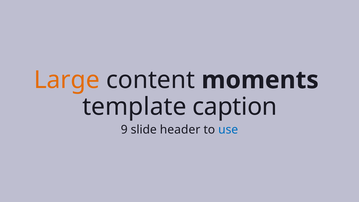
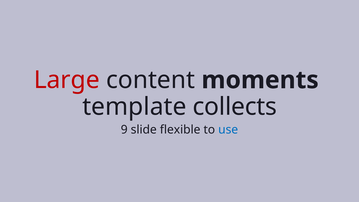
Large colour: orange -> red (67, 80)
caption: caption -> collects (235, 107)
header: header -> flexible (180, 130)
